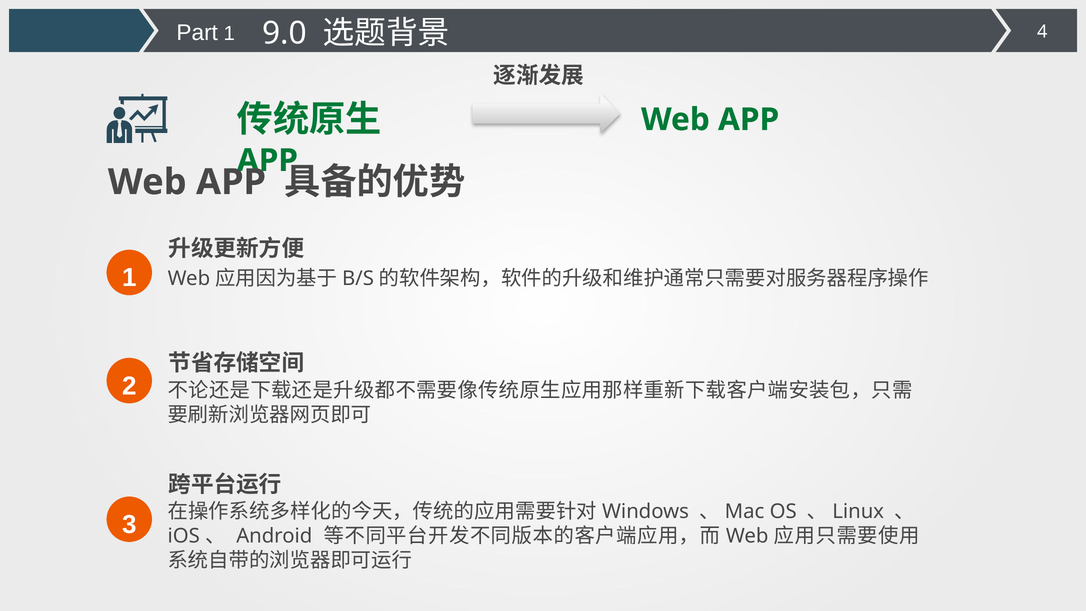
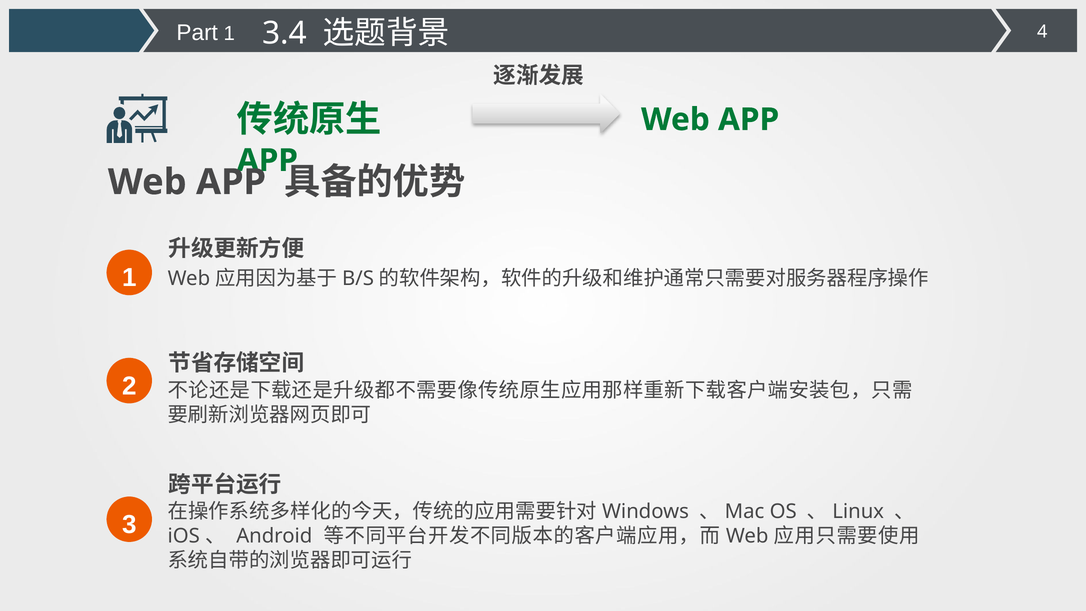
9.0: 9.0 -> 3.4 (285, 33)
